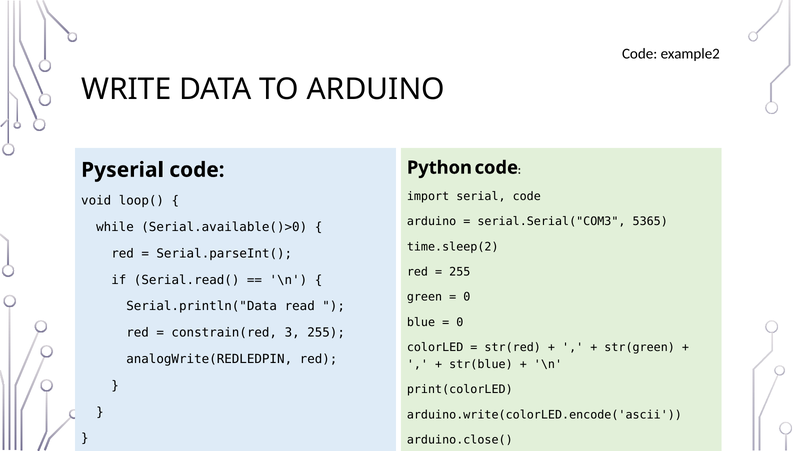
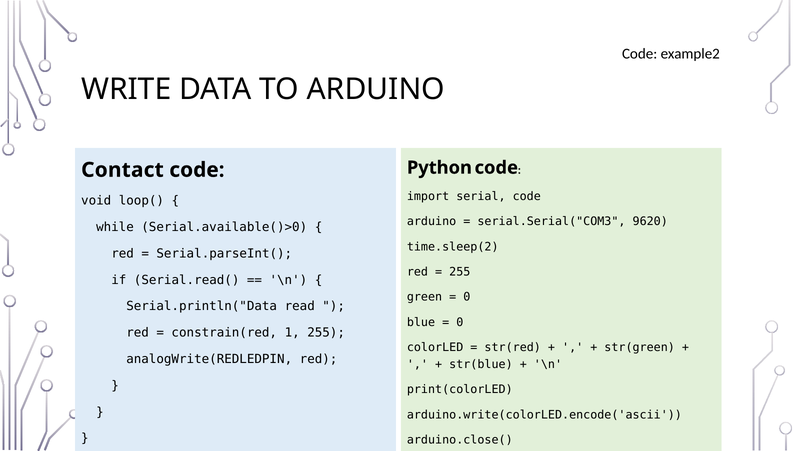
Pyserial: Pyserial -> Contact (122, 170)
5365: 5365 -> 9620 (650, 222)
3: 3 -> 1 (292, 333)
